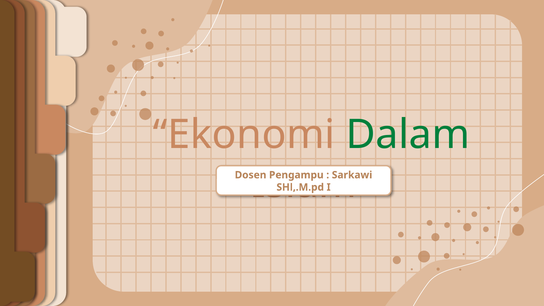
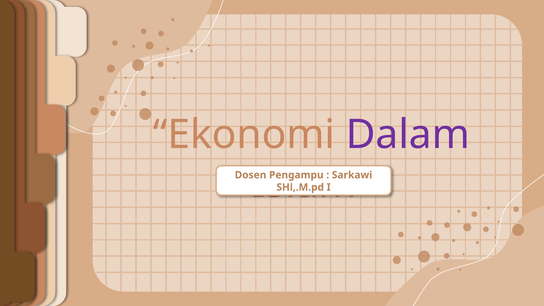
Dalam colour: green -> purple (408, 135)
